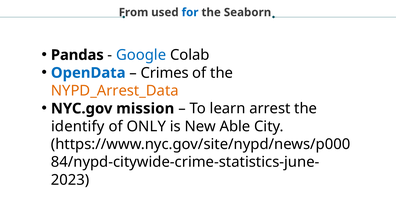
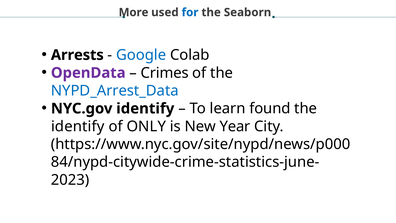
From: From -> More (134, 12)
Pandas: Pandas -> Arrests (77, 55)
OpenData colour: blue -> purple (88, 73)
NYPD_Arrest_Data colour: orange -> blue (115, 91)
NYC.gov mission: mission -> identify (145, 108)
arrest: arrest -> found (270, 108)
Able: Able -> Year (235, 126)
